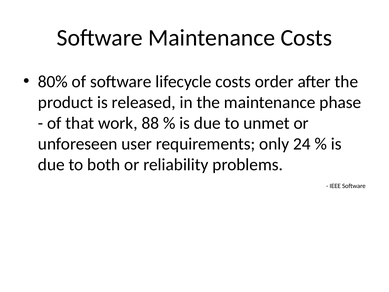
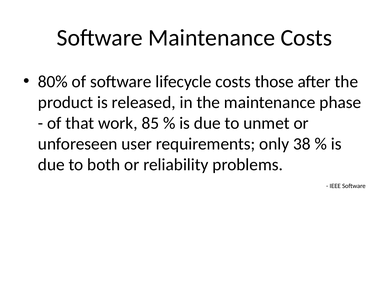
order: order -> those (274, 82)
88: 88 -> 85 (150, 123)
24: 24 -> 38 (302, 144)
